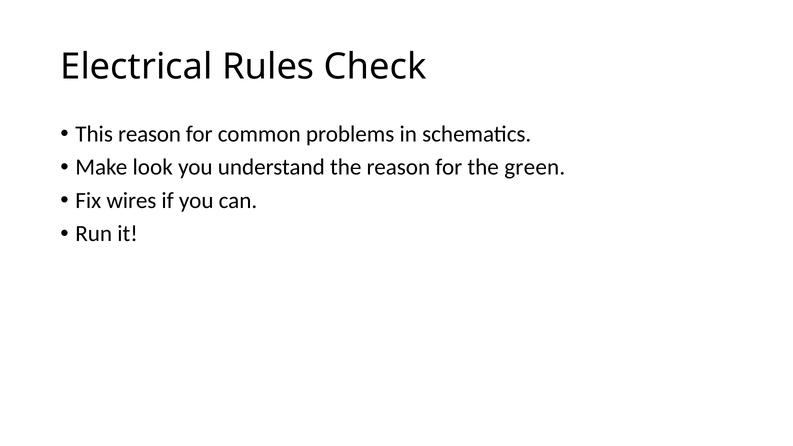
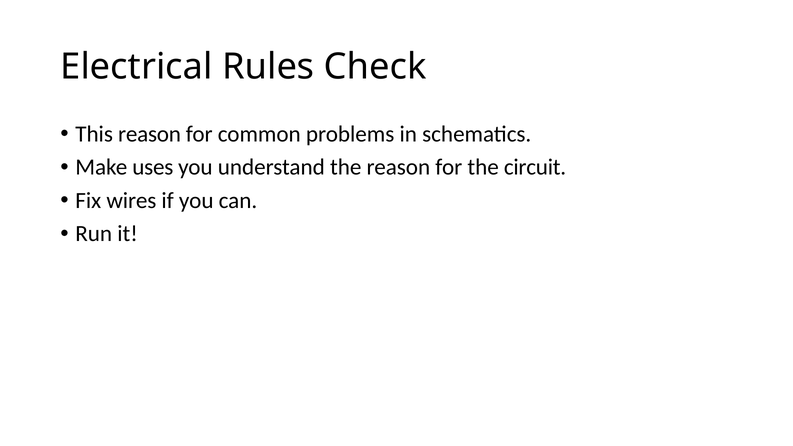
look: look -> uses (153, 167)
green: green -> circuit (535, 167)
